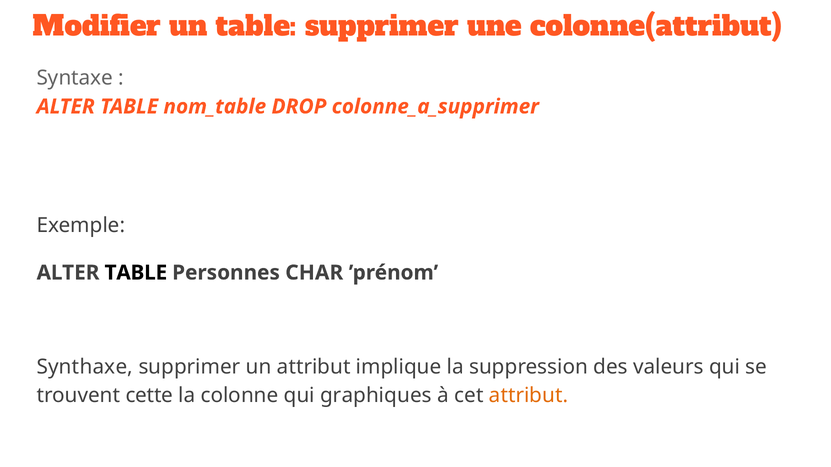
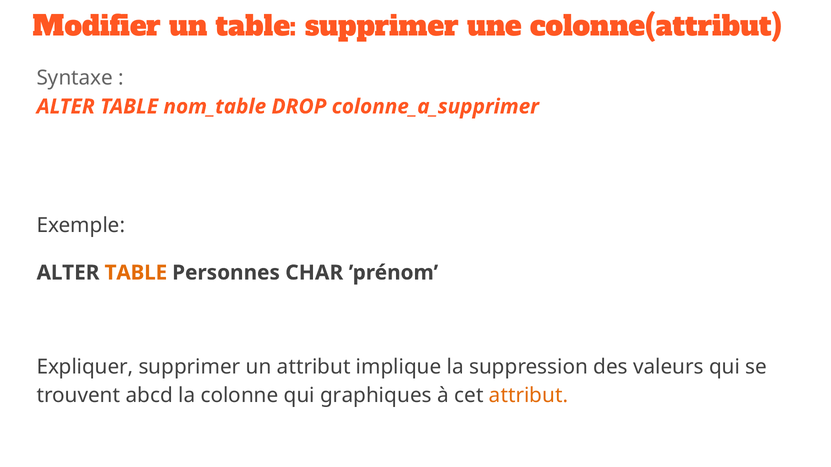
TABLE colour: black -> orange (136, 273)
Synthaxe: Synthaxe -> Expliquer (85, 367)
cette: cette -> abcd (149, 396)
